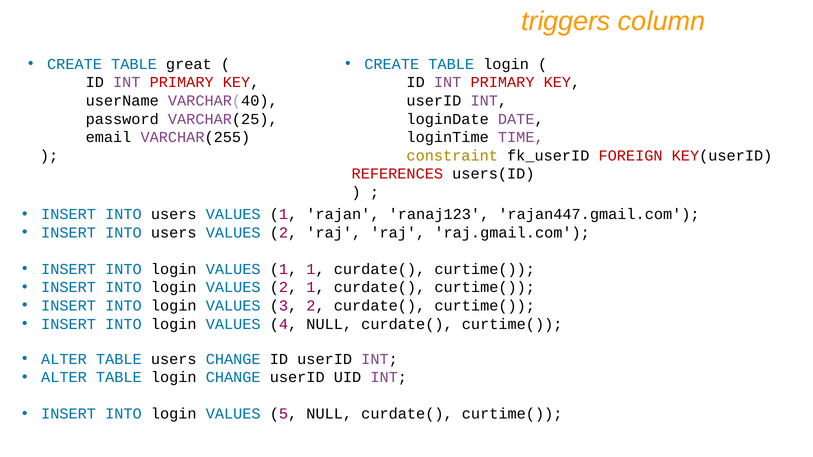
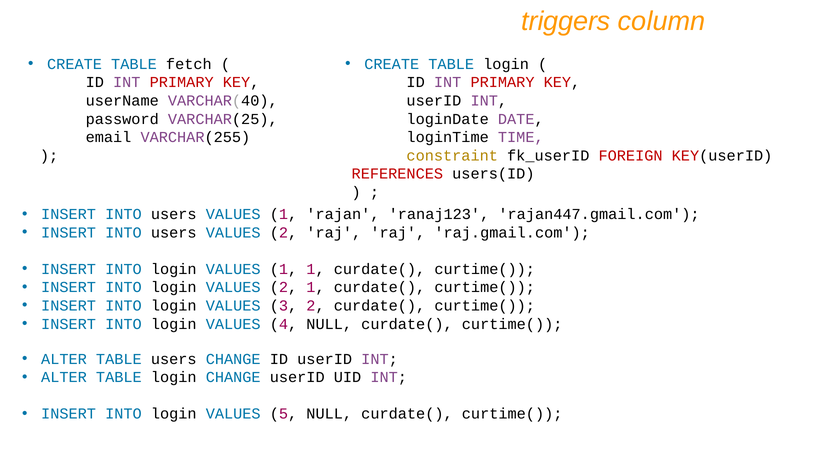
great: great -> fetch (189, 64)
